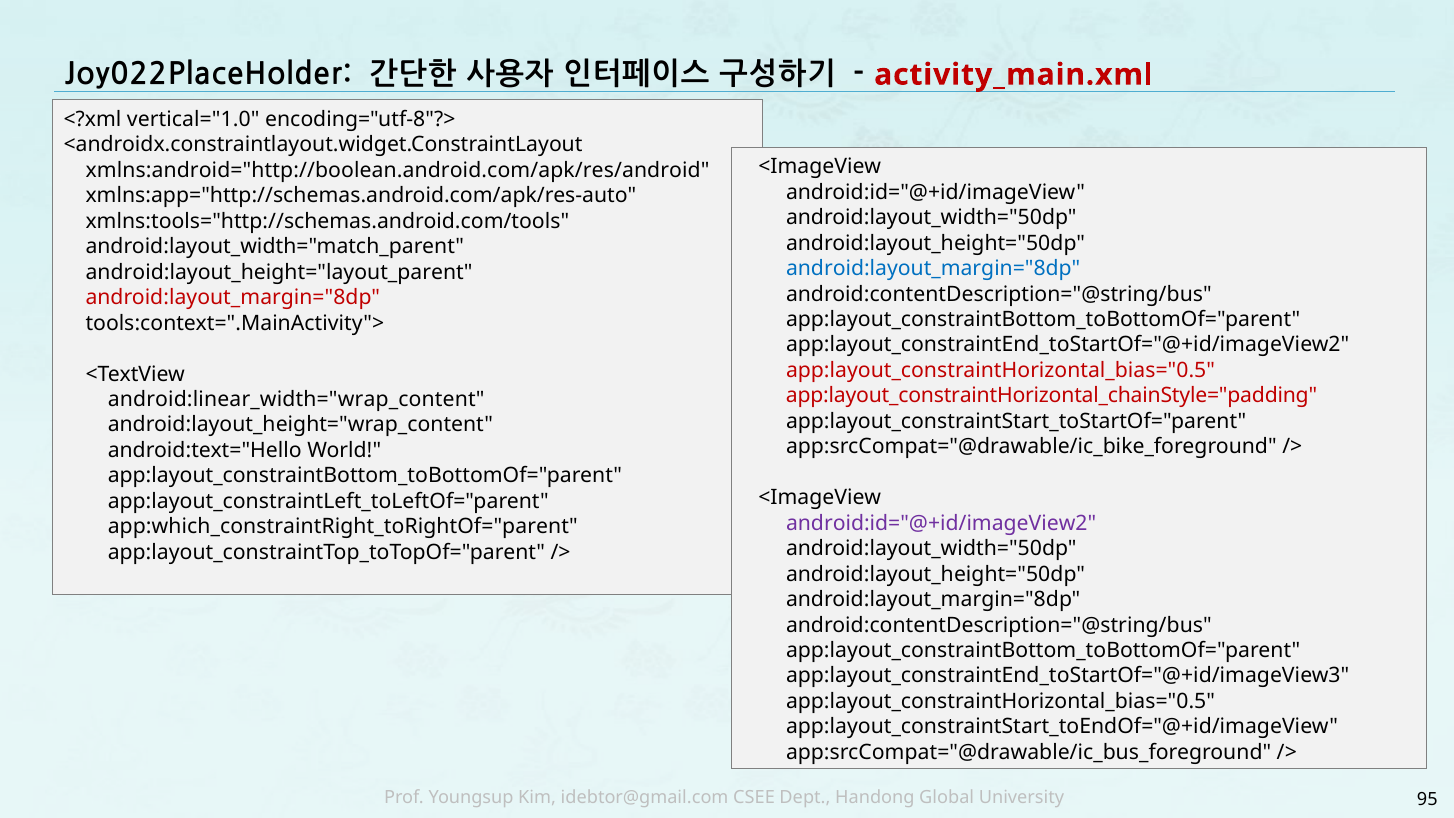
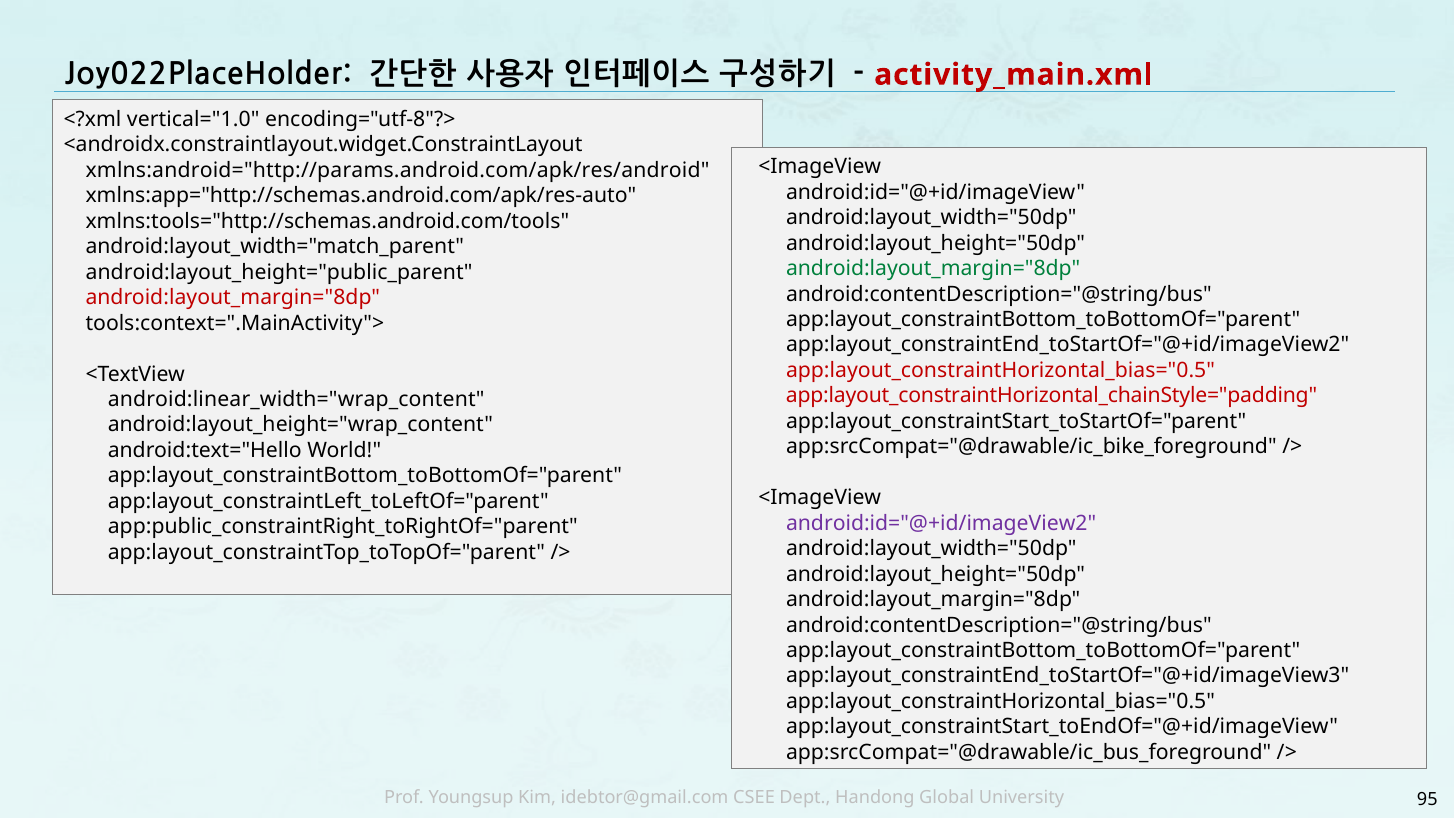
xmlns:android="http://boolean.android.com/apk/res/android: xmlns:android="http://boolean.android.com/apk/res/android -> xmlns:android="http://params.android.com/apk/res/android (397, 170)
android:layout_margin="8dp colour: blue -> green (933, 268)
android:layout_height="layout_parent: android:layout_height="layout_parent -> android:layout_height="public_parent (279, 272)
app:which_constraintRight_toRightOf="parent: app:which_constraintRight_toRightOf="parent -> app:public_constraintRight_toRightOf="parent (343, 527)
